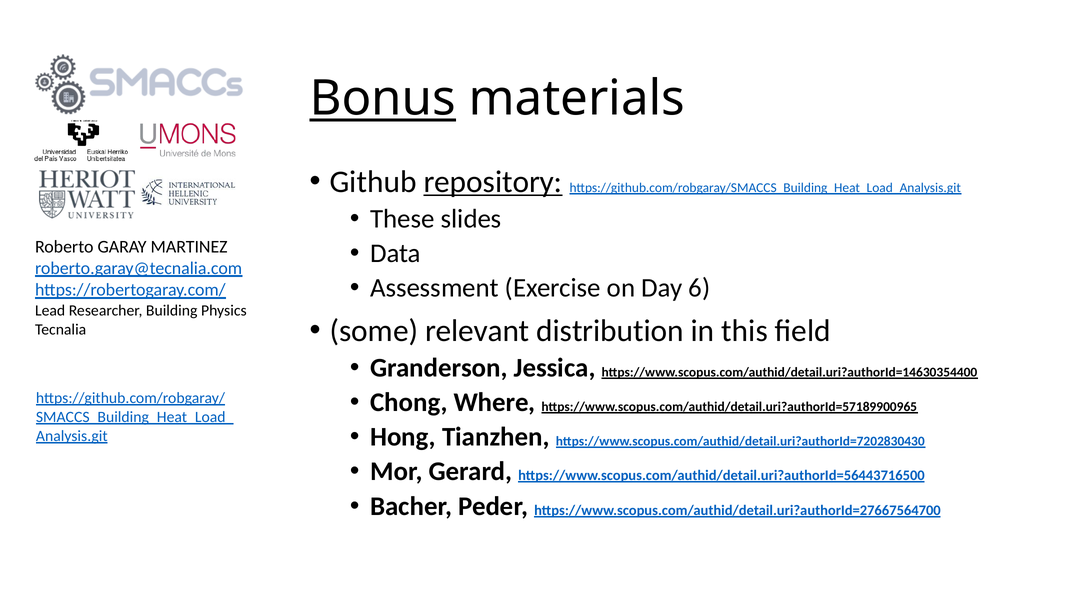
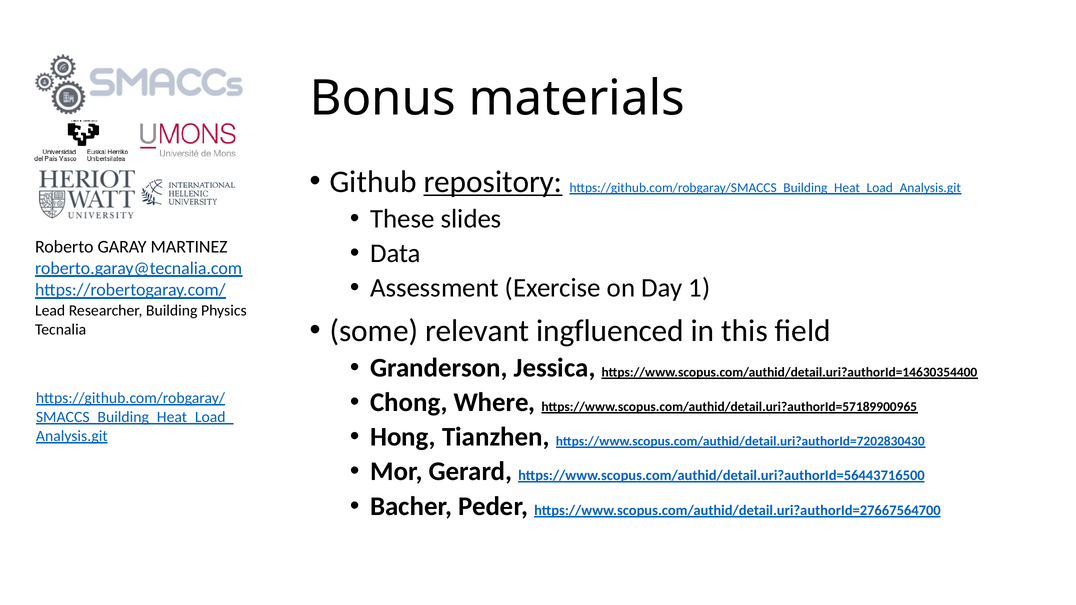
Bonus underline: present -> none (383, 99)
6: 6 -> 1 (699, 288)
distribution: distribution -> ingfluenced (610, 331)
